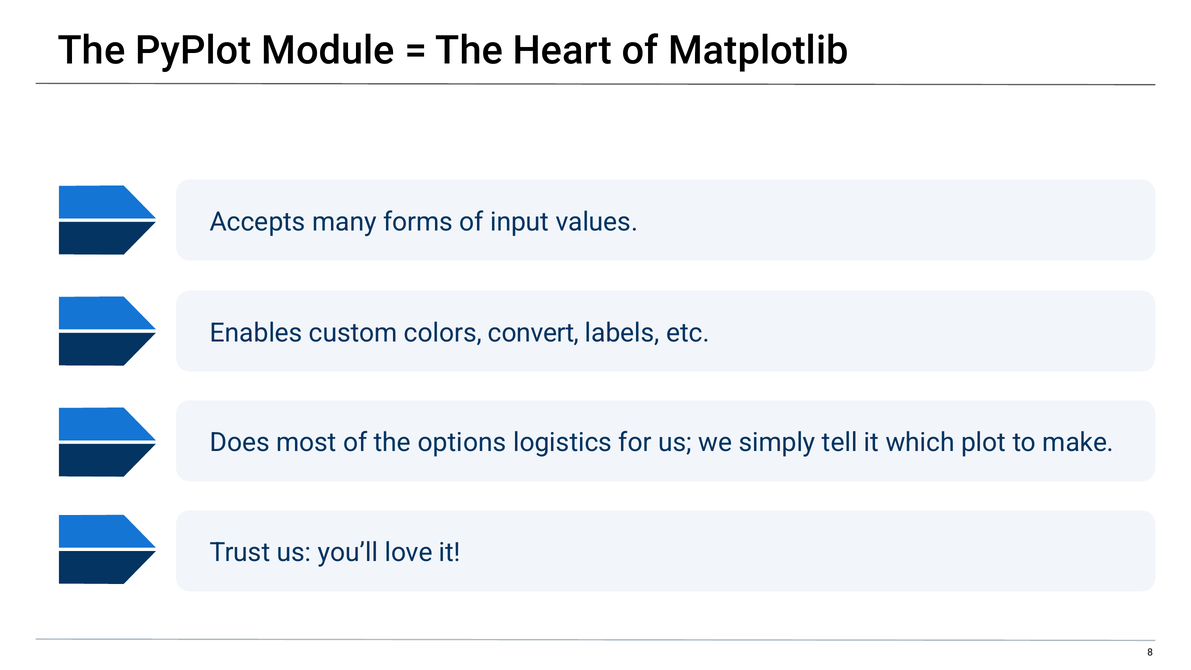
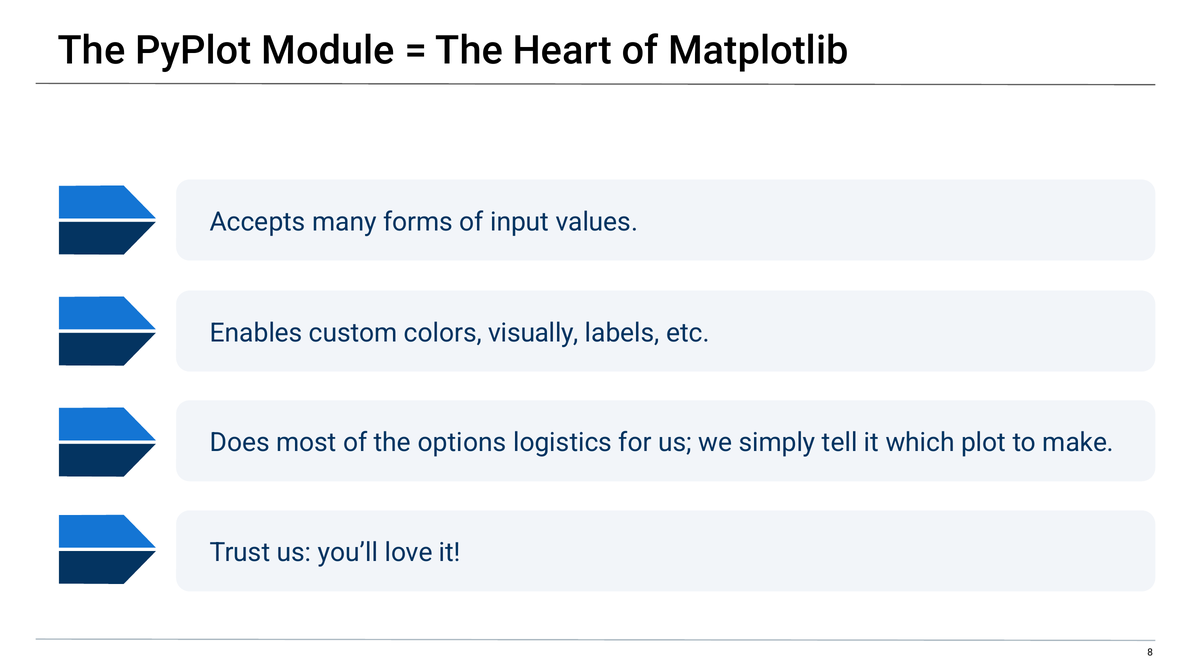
convert: convert -> visually (534, 333)
